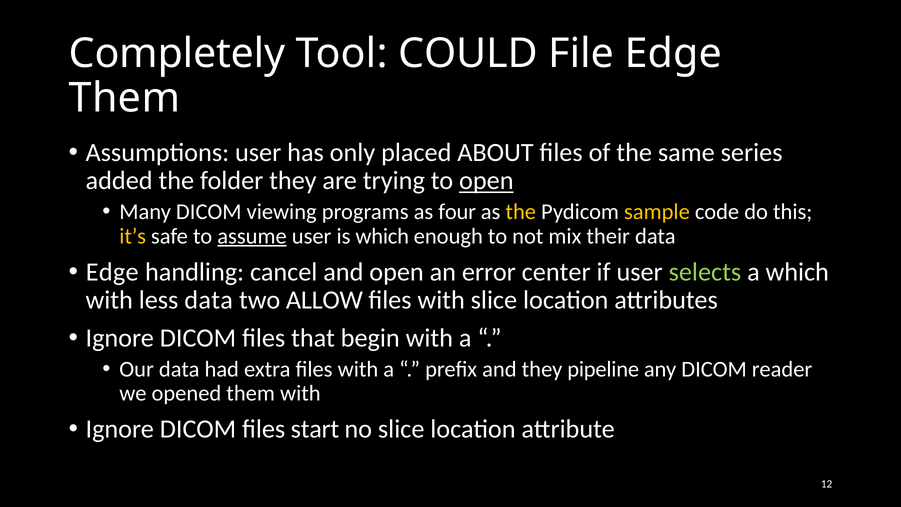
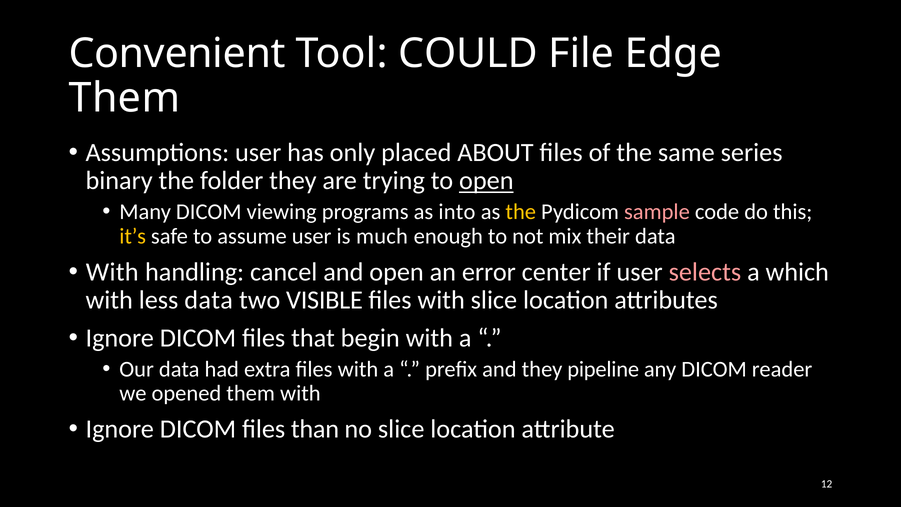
Completely: Completely -> Convenient (177, 53)
added: added -> binary (119, 181)
four: four -> into (457, 212)
sample colour: yellow -> pink (657, 212)
assume underline: present -> none (252, 236)
is which: which -> much (382, 236)
Edge: Edge -> With (112, 272)
selects colour: light green -> pink (705, 272)
ALLOW: ALLOW -> VISIBLE (324, 300)
start: start -> than (315, 429)
